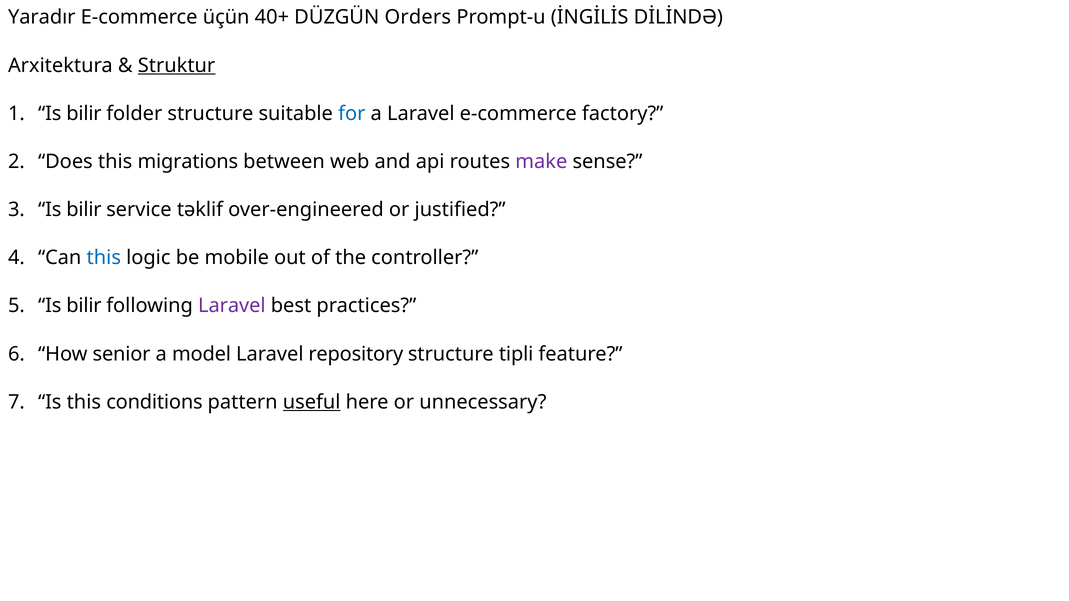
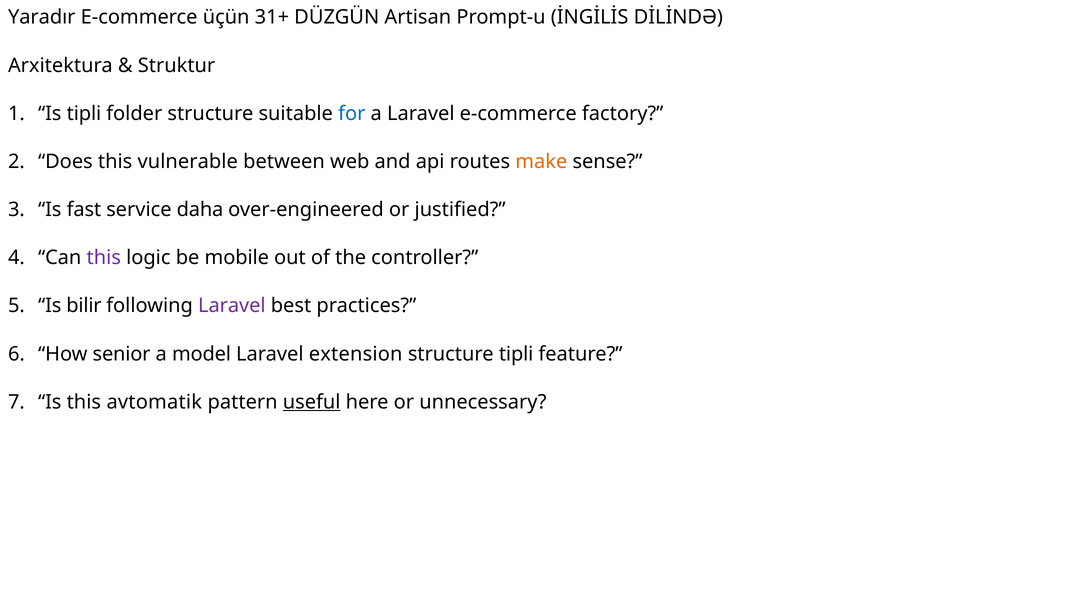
40+: 40+ -> 31+ (272, 17)
Orders: Orders -> Artisan (418, 17)
Struktur underline: present -> none (177, 65)
bilir: bilir -> tipli (84, 114)
migrations: migrations -> vulnerable (188, 162)
make colour: purple -> orange (541, 162)
bilir: bilir -> fast (84, 210)
təklif: təklif -> daha (200, 210)
this colour: blue -> purple (104, 258)
repository: repository -> extension (356, 354)
conditions: conditions -> avtomatik (154, 402)
